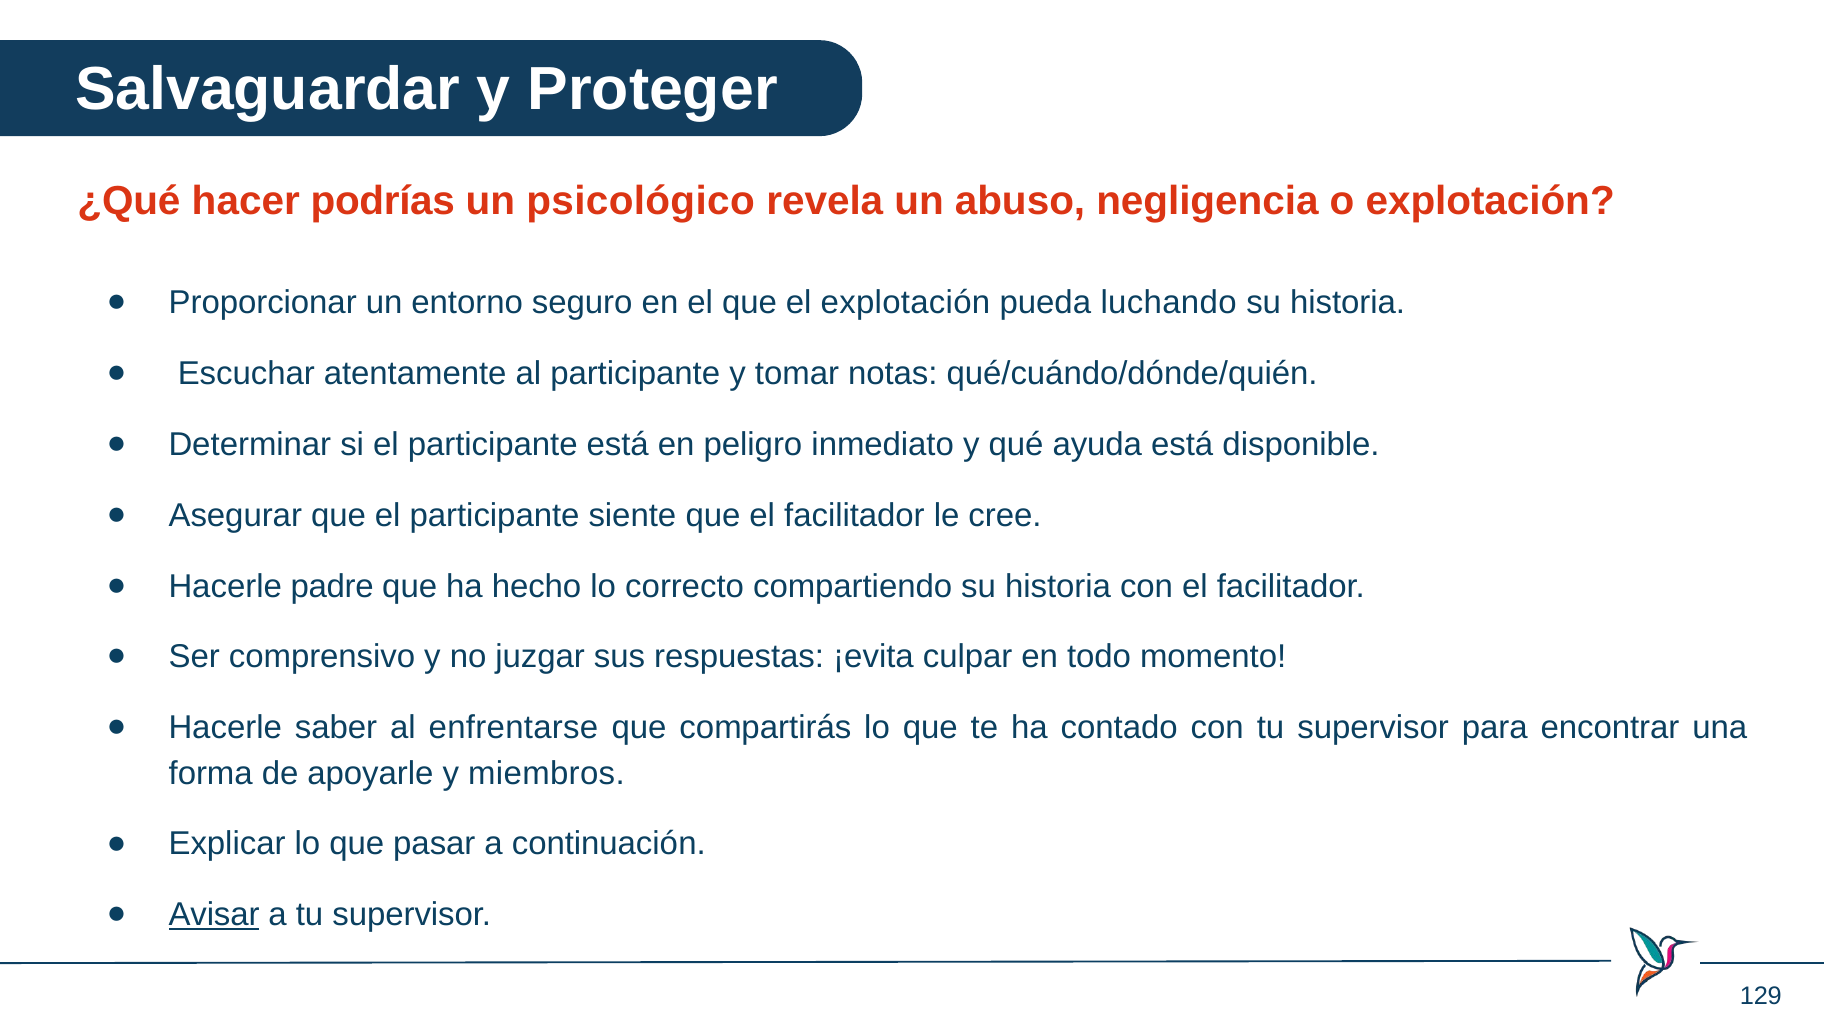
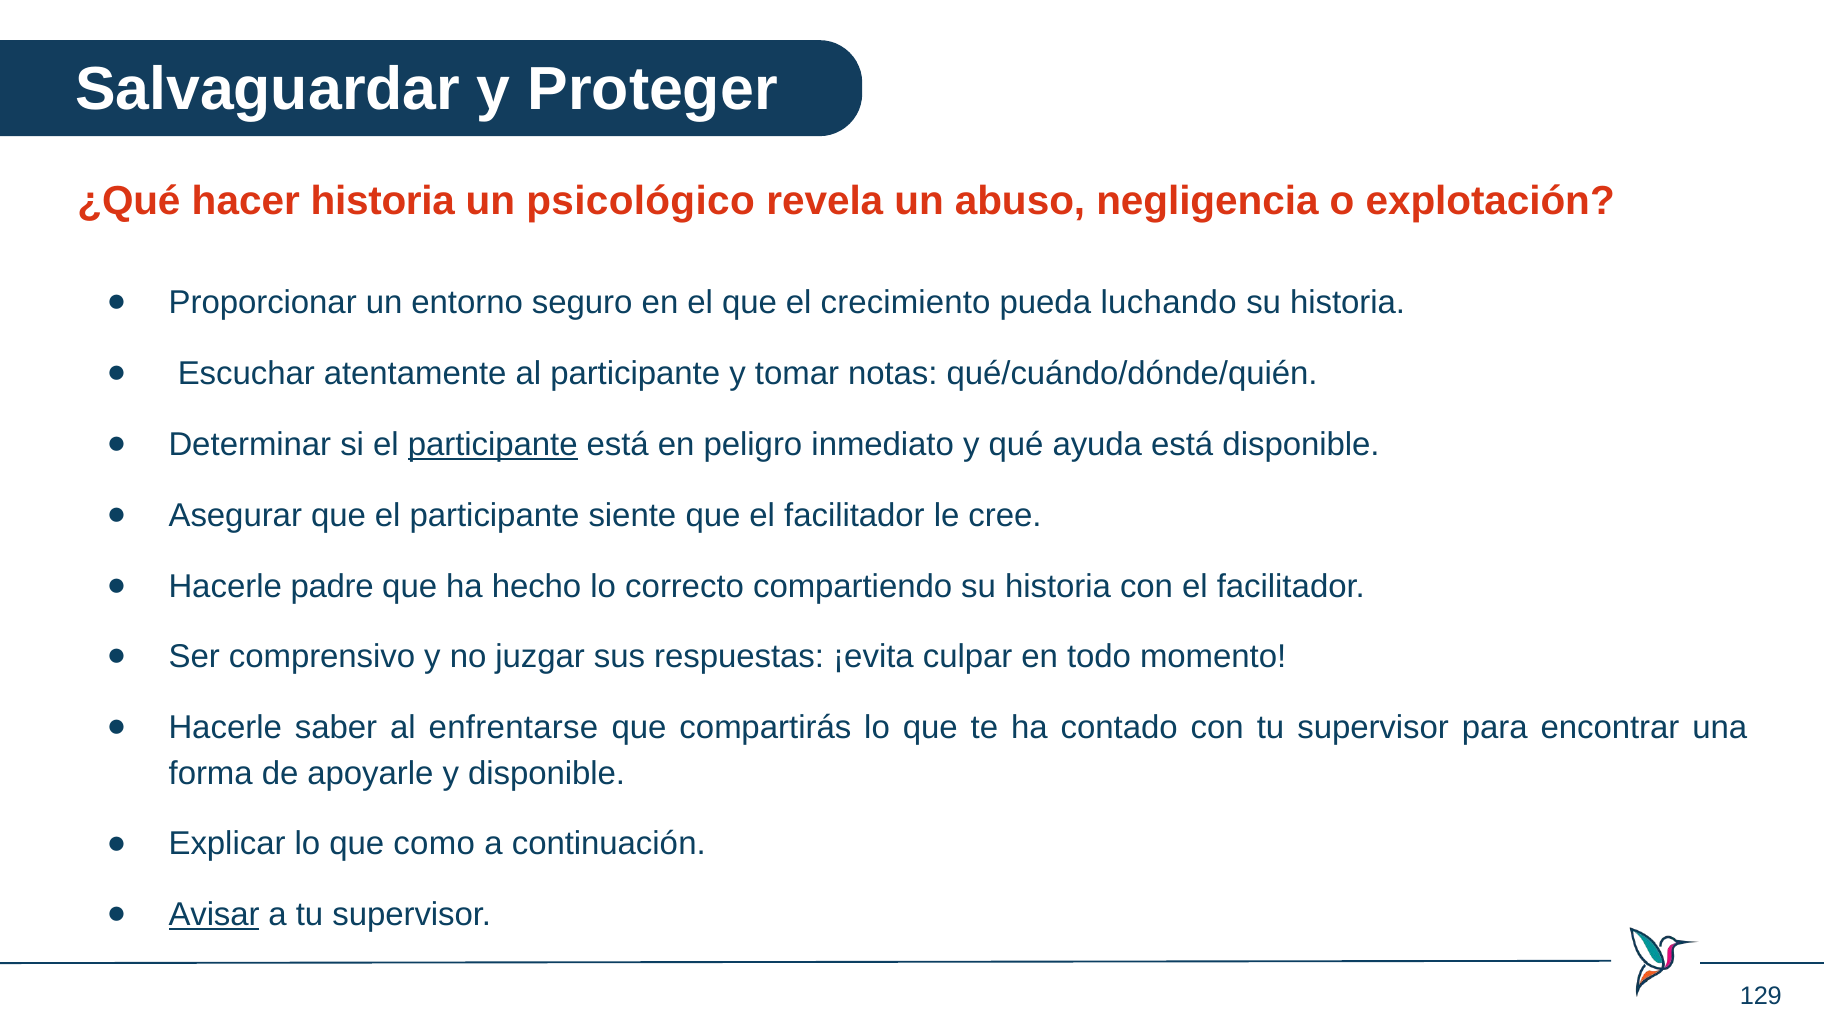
hacer podrías: podrías -> historia (383, 201)
el explotación: explotación -> crecimiento (906, 303)
participante underline: none -> present (493, 445)
y miembros: miembros -> disponible (547, 773)
pasar: pasar -> como (434, 844)
